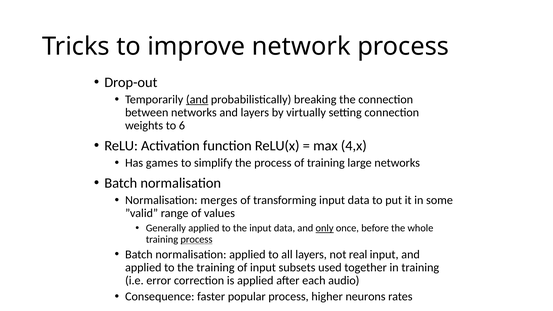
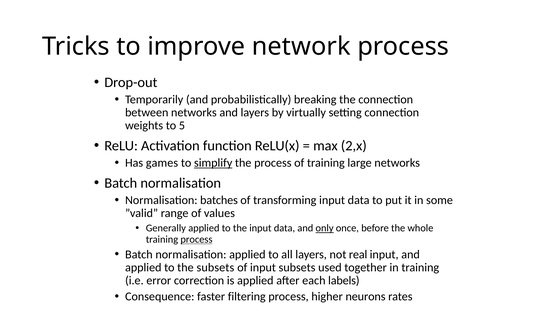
and underline: present -> none (197, 100)
6: 6 -> 5 (182, 126)
4,x: 4,x -> 2,x (354, 146)
simplify underline: none -> present (213, 163)
merges: merges -> batches (219, 200)
the training: training -> subsets (215, 267)
audio: audio -> labels (344, 281)
popular: popular -> filtering (247, 296)
